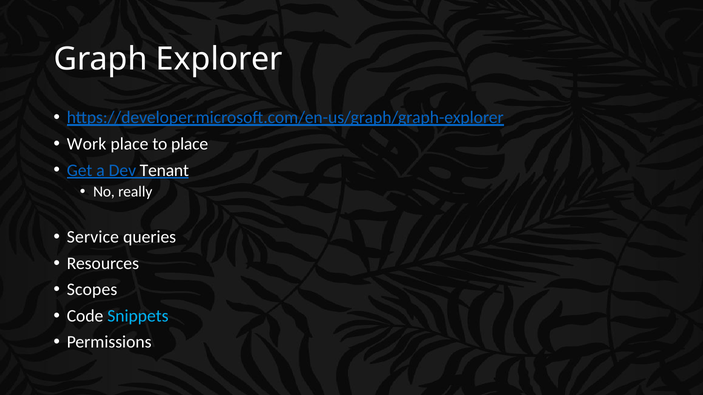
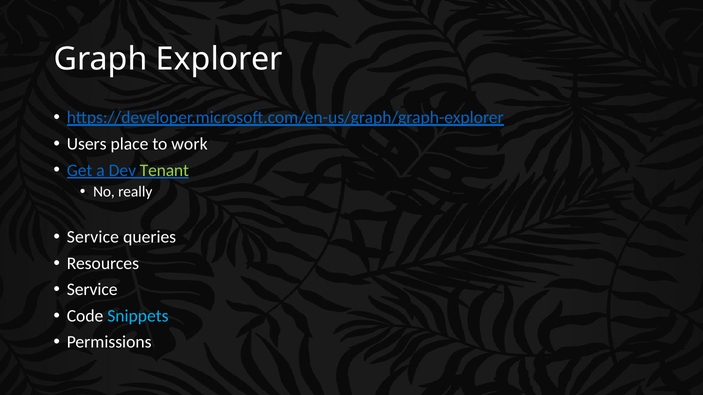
Work: Work -> Users (87, 144)
to place: place -> work (189, 144)
Tenant colour: white -> light green (164, 170)
Scopes: Scopes -> Service (92, 290)
